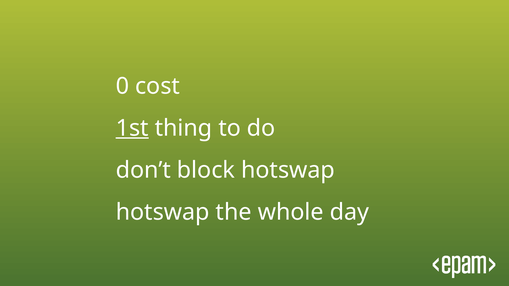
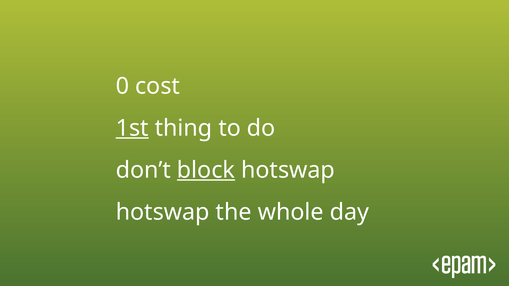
block underline: none -> present (206, 170)
